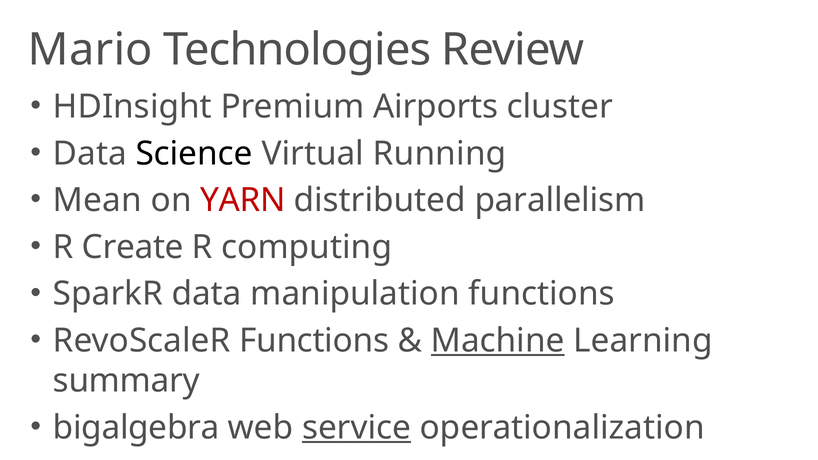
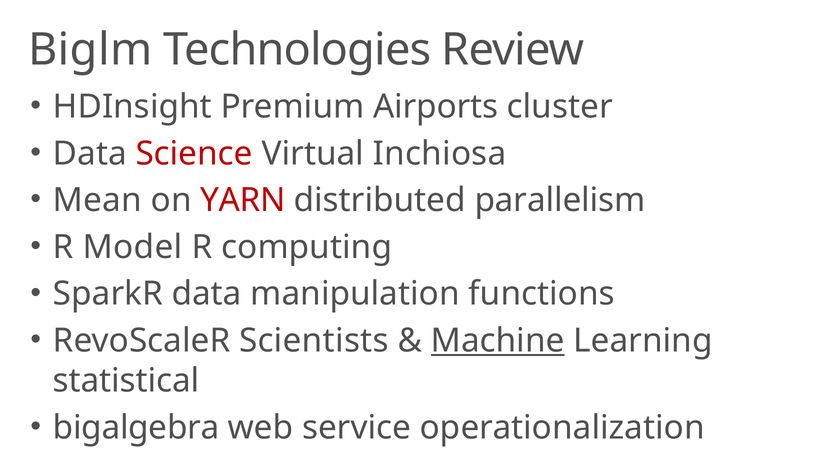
Mario: Mario -> Biglm (90, 50)
Science colour: black -> red (194, 154)
Running: Running -> Inchiosa (440, 154)
Create: Create -> Model (132, 247)
RevoScaleR Functions: Functions -> Scientists (314, 341)
summary: summary -> statistical (126, 381)
service underline: present -> none (357, 428)
